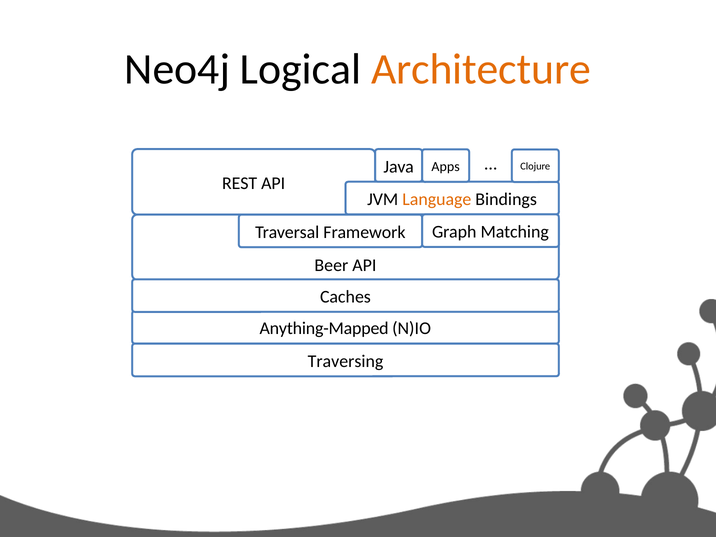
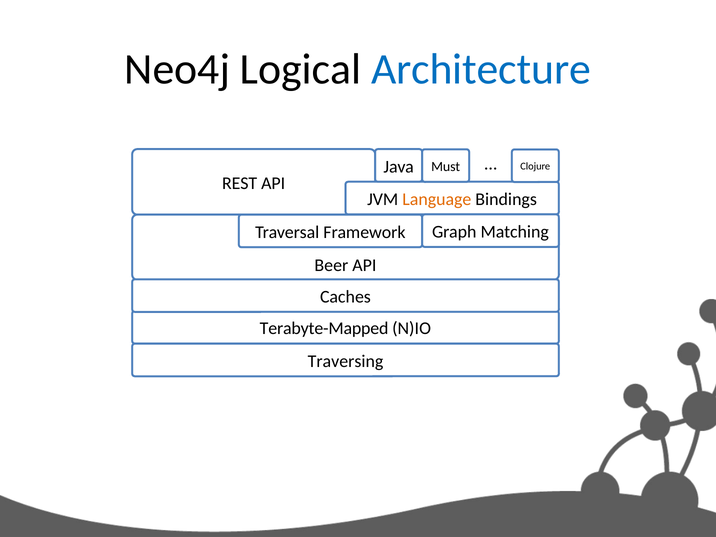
Architecture colour: orange -> blue (481, 69)
Apps: Apps -> Must (446, 167)
Anything-Mapped: Anything-Mapped -> Terabyte-Mapped (324, 328)
